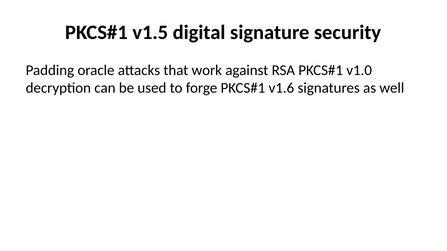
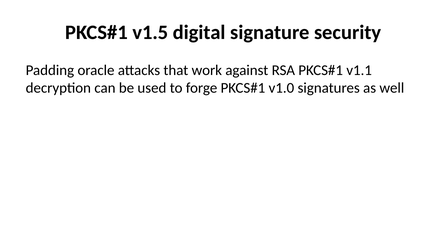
v1.0: v1.0 -> v1.1 (359, 70)
v1.6: v1.6 -> v1.0 (281, 88)
